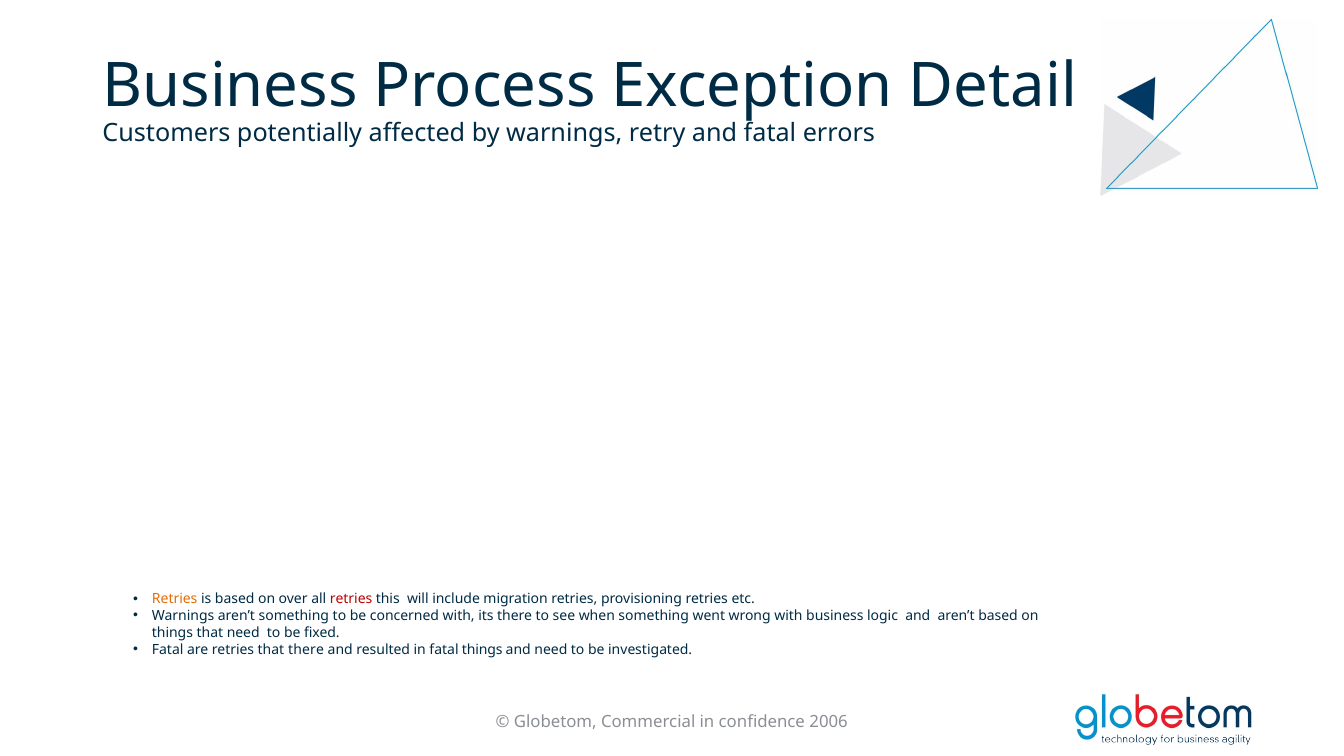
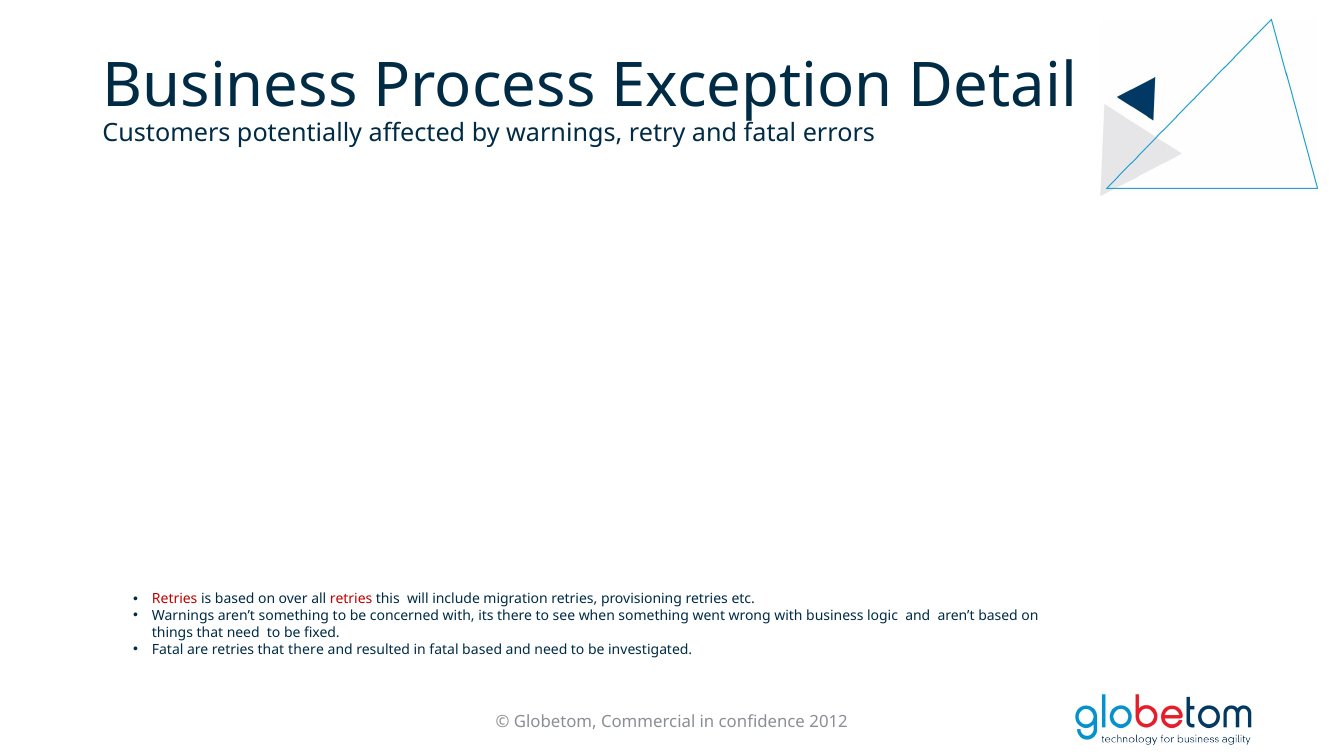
Retries colour: orange -> red (175, 599)
fatal things: things -> based (482, 650)
2006: 2006 -> 2012 (829, 722)
